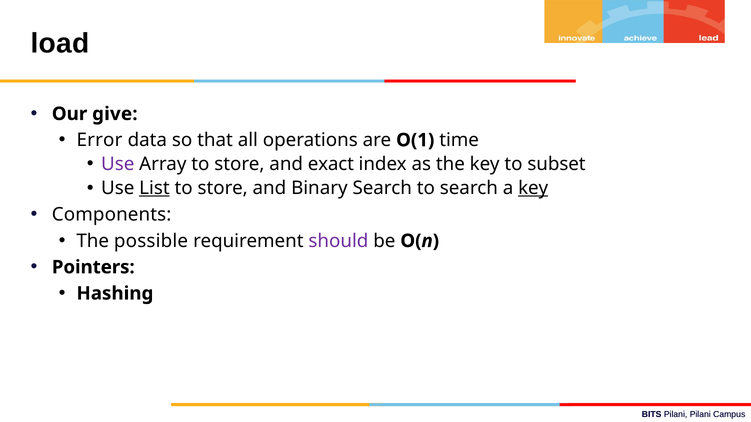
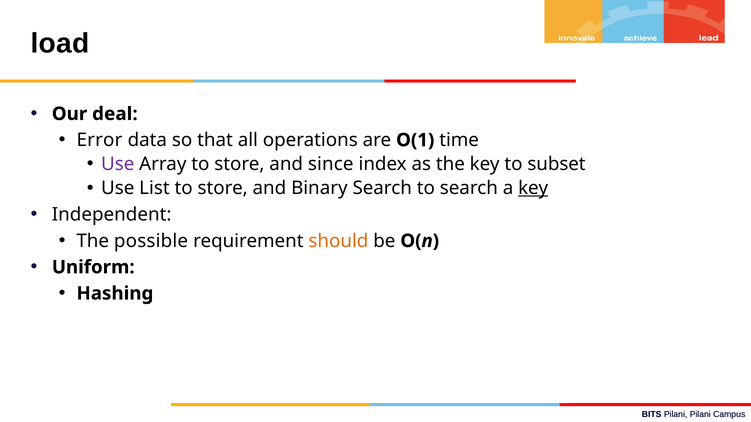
give: give -> deal (115, 114)
exact: exact -> since (331, 164)
List underline: present -> none (154, 188)
Components: Components -> Independent (112, 215)
should colour: purple -> orange (338, 241)
Pointers: Pointers -> Uniform (93, 267)
